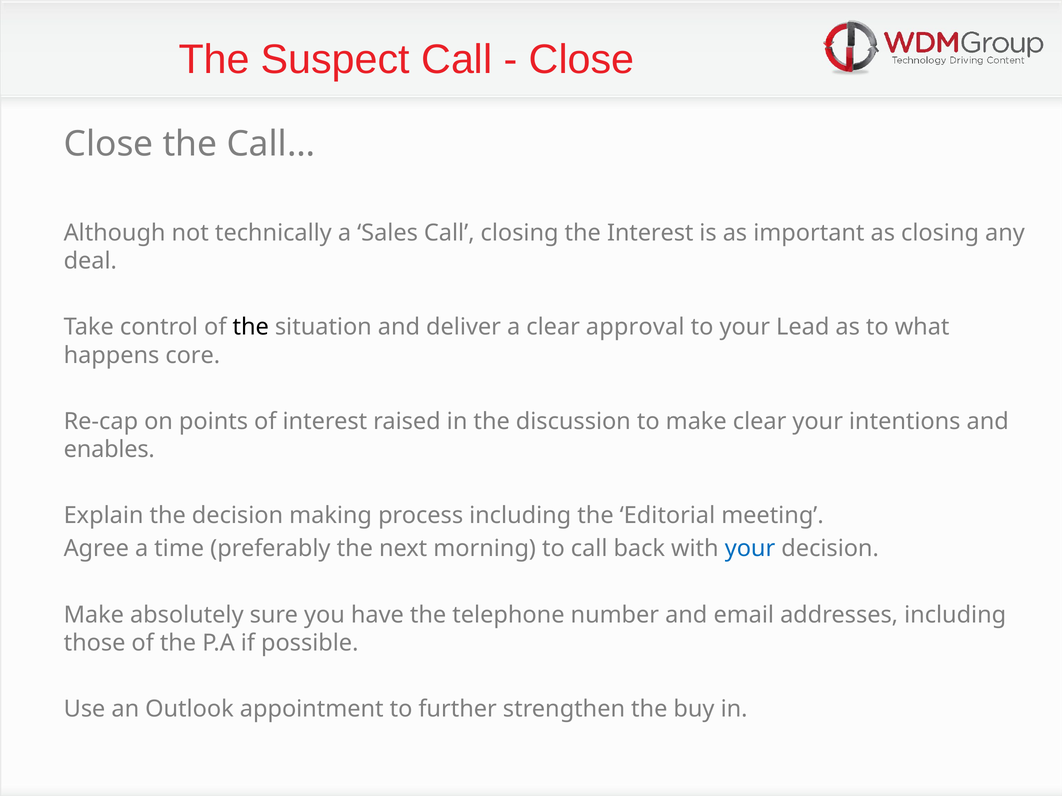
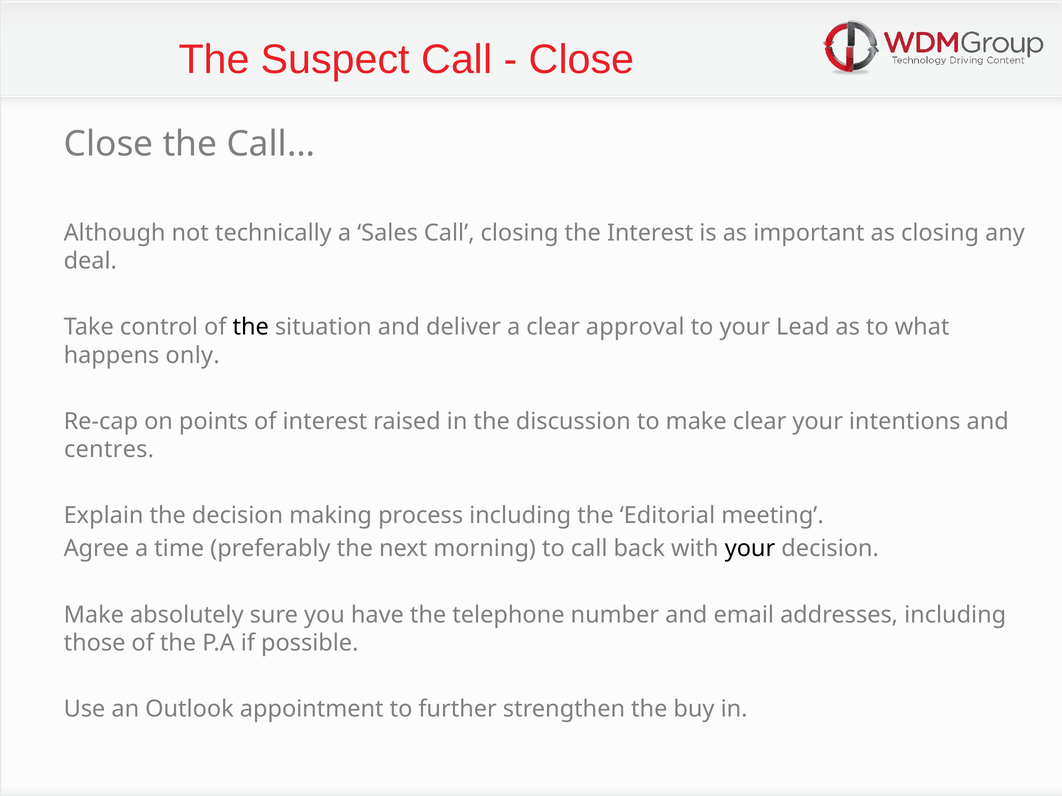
core: core -> only (193, 356)
enables: enables -> centres (109, 450)
your colour: blue -> black (750, 549)
